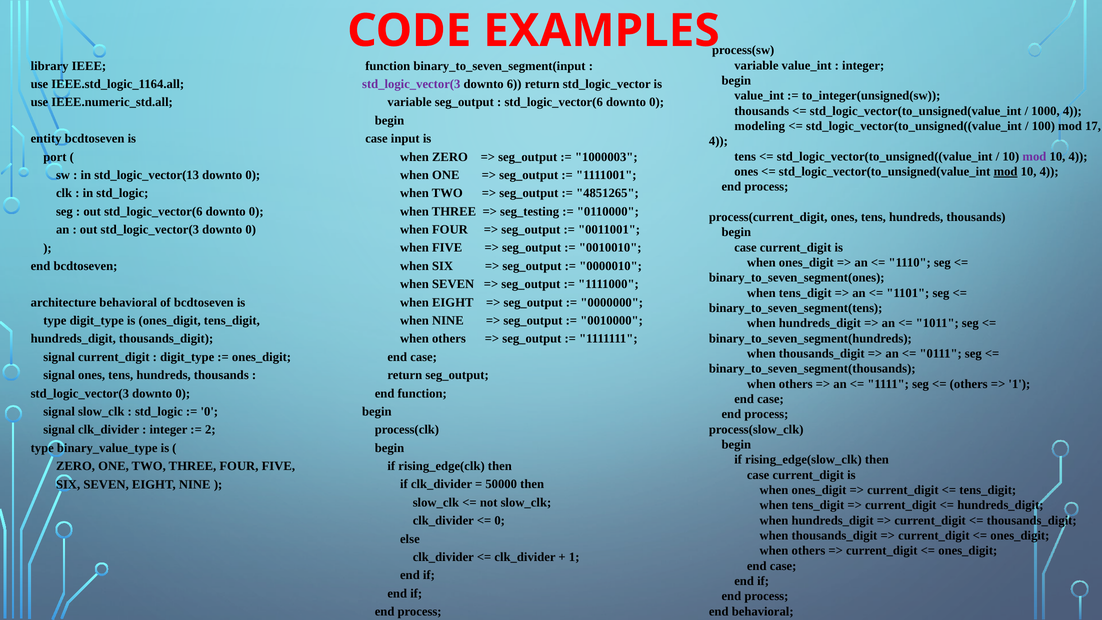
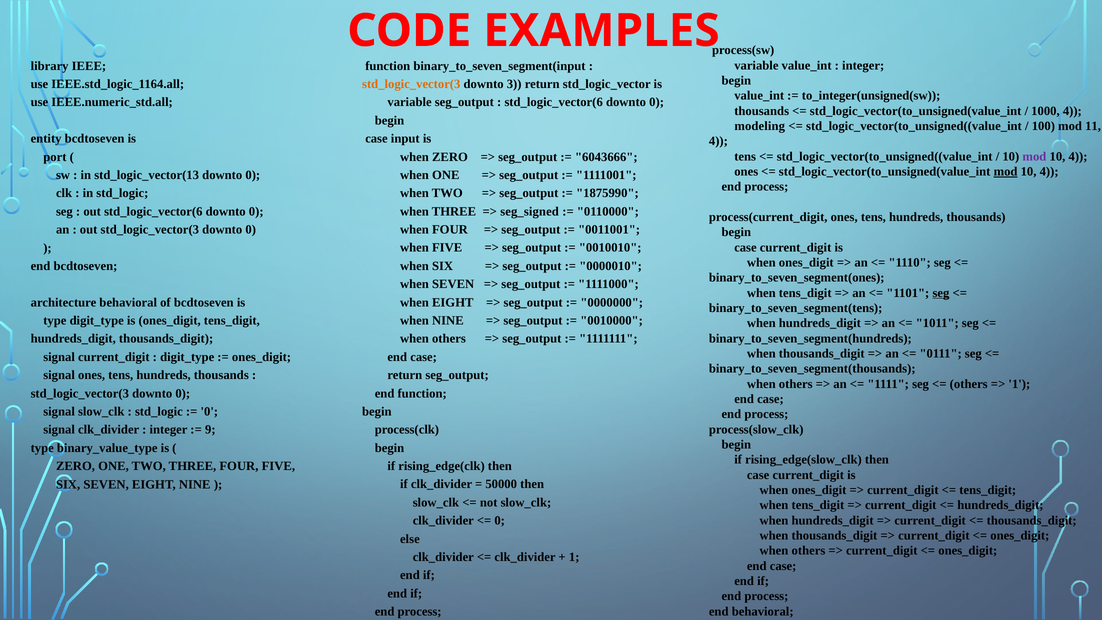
std_logic_vector(3 colour: purple -> orange (411, 84)
6: 6 -> 3 (514, 84)
17: 17 -> 11 (1093, 126)
1000003: 1000003 -> 6043666 (606, 157)
4851265: 4851265 -> 1875990 (607, 193)
seg_testing: seg_testing -> seg_signed (530, 211)
seg underline: none -> present (941, 293)
2: 2 -> 9 (210, 430)
